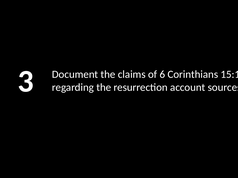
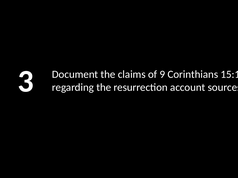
6: 6 -> 9 (162, 75)
